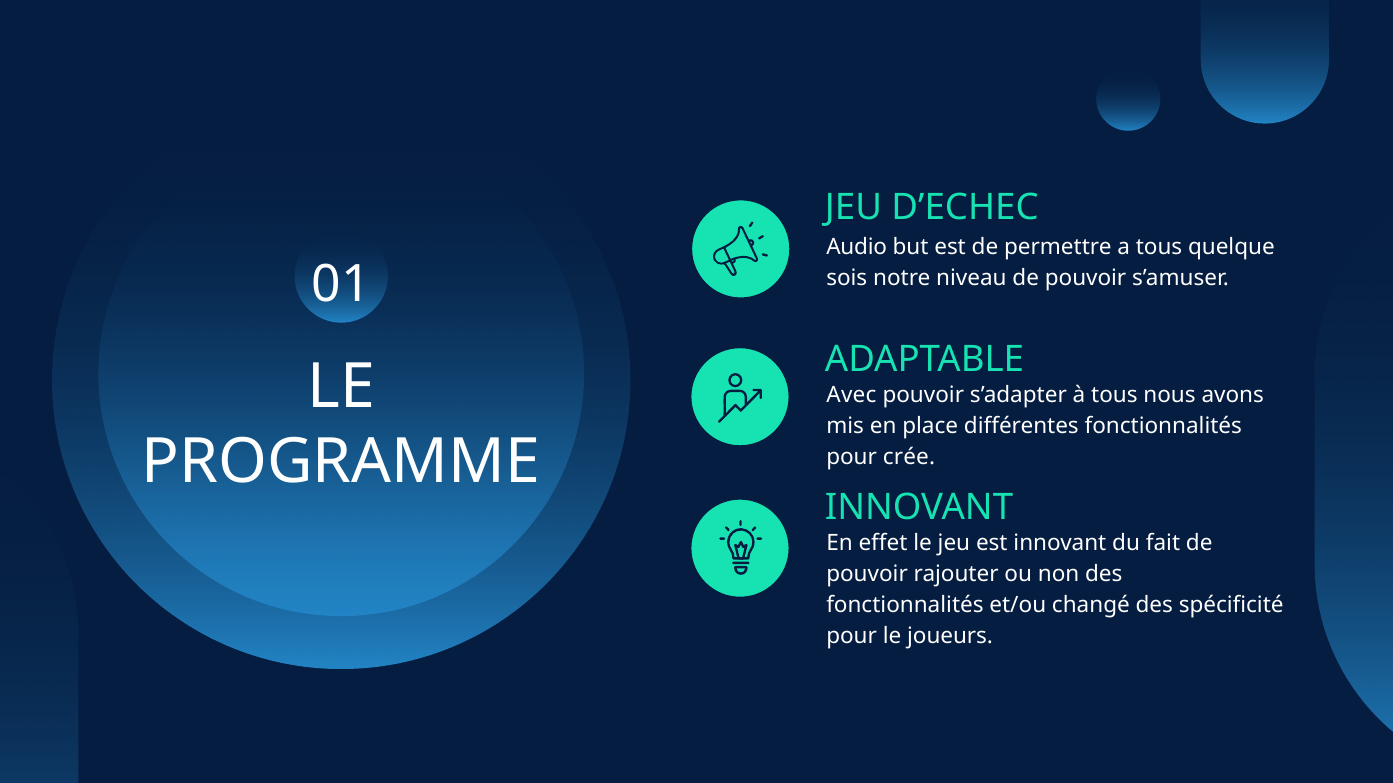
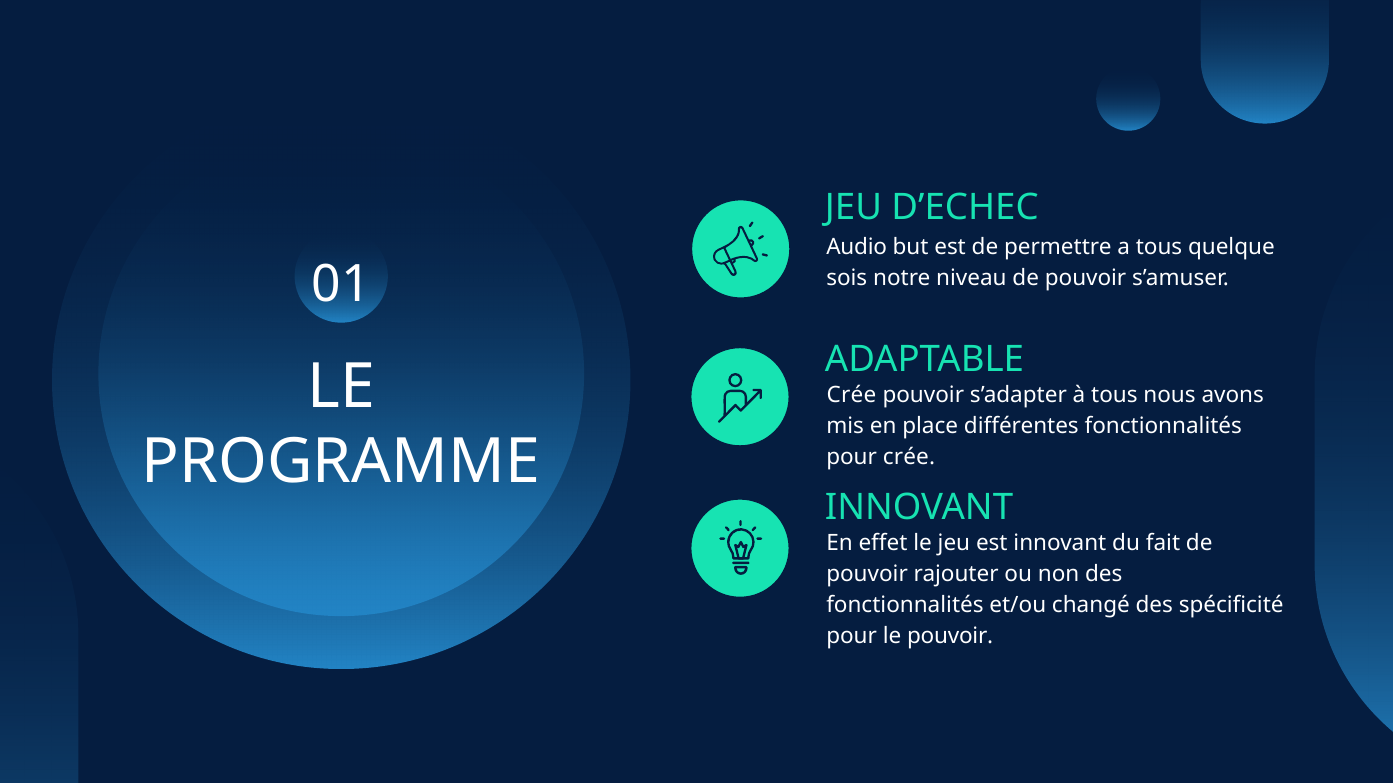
Avec: Avec -> Crée (851, 395)
le joueurs: joueurs -> pouvoir (950, 636)
